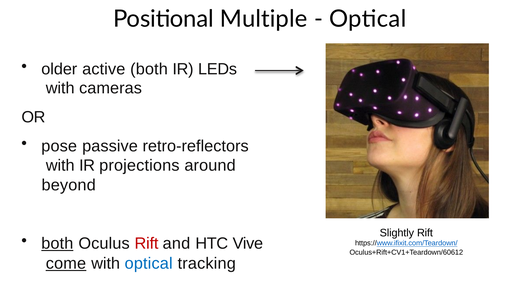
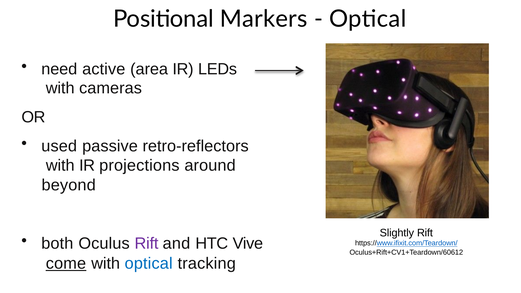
Multiple: Multiple -> Markers (264, 19)
older: older -> need (59, 69)
active both: both -> area (149, 69)
pose: pose -> used (59, 146)
both underline: present -> none (57, 244)
Rift colour: red -> purple (147, 244)
